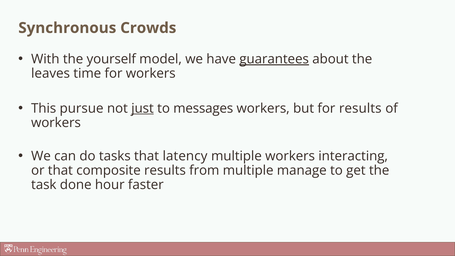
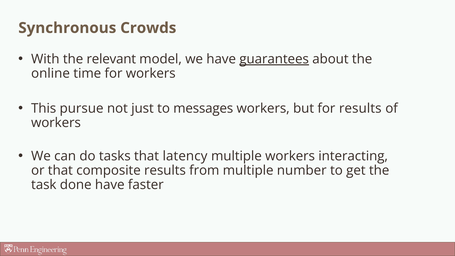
yourself: yourself -> relevant (111, 59)
leaves: leaves -> online (51, 73)
just underline: present -> none (143, 108)
manage: manage -> number (302, 170)
done hour: hour -> have (110, 185)
